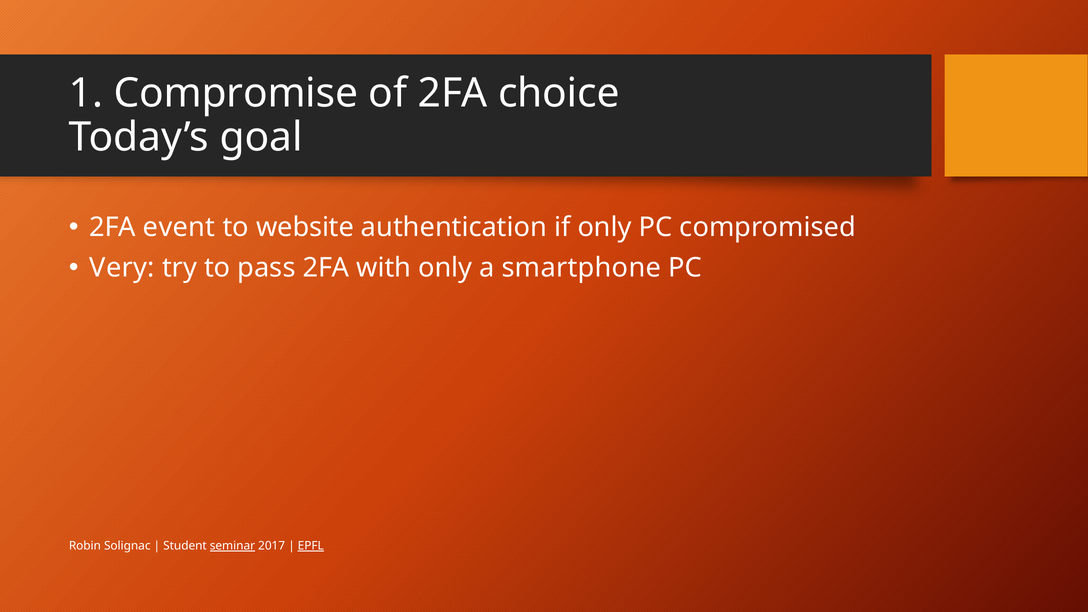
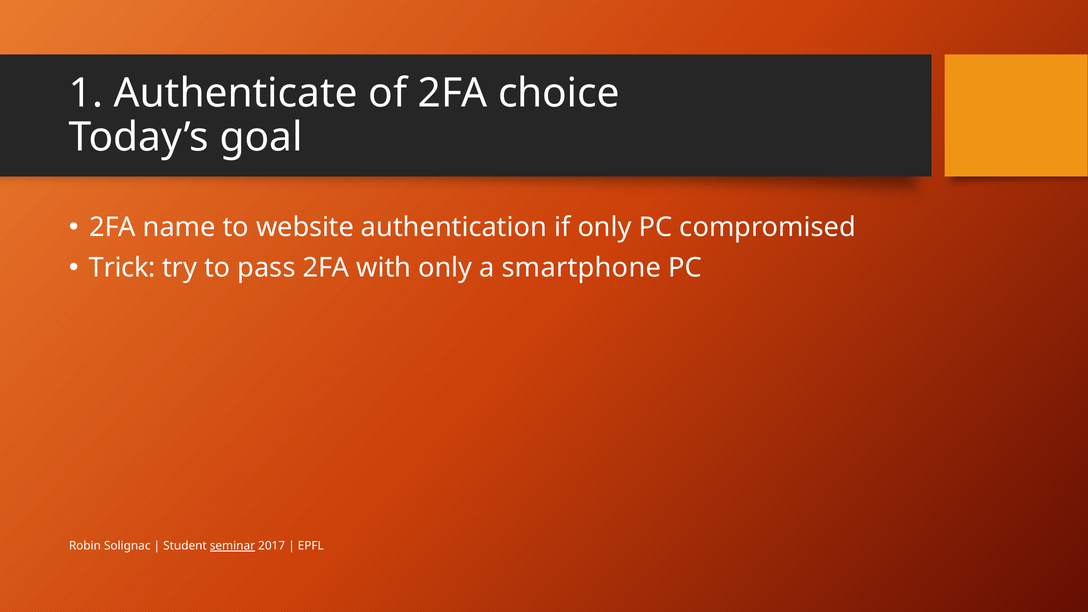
Compromise: Compromise -> Authenticate (236, 93)
event: event -> name (179, 227)
Very: Very -> Trick (122, 268)
EPFL underline: present -> none (311, 546)
